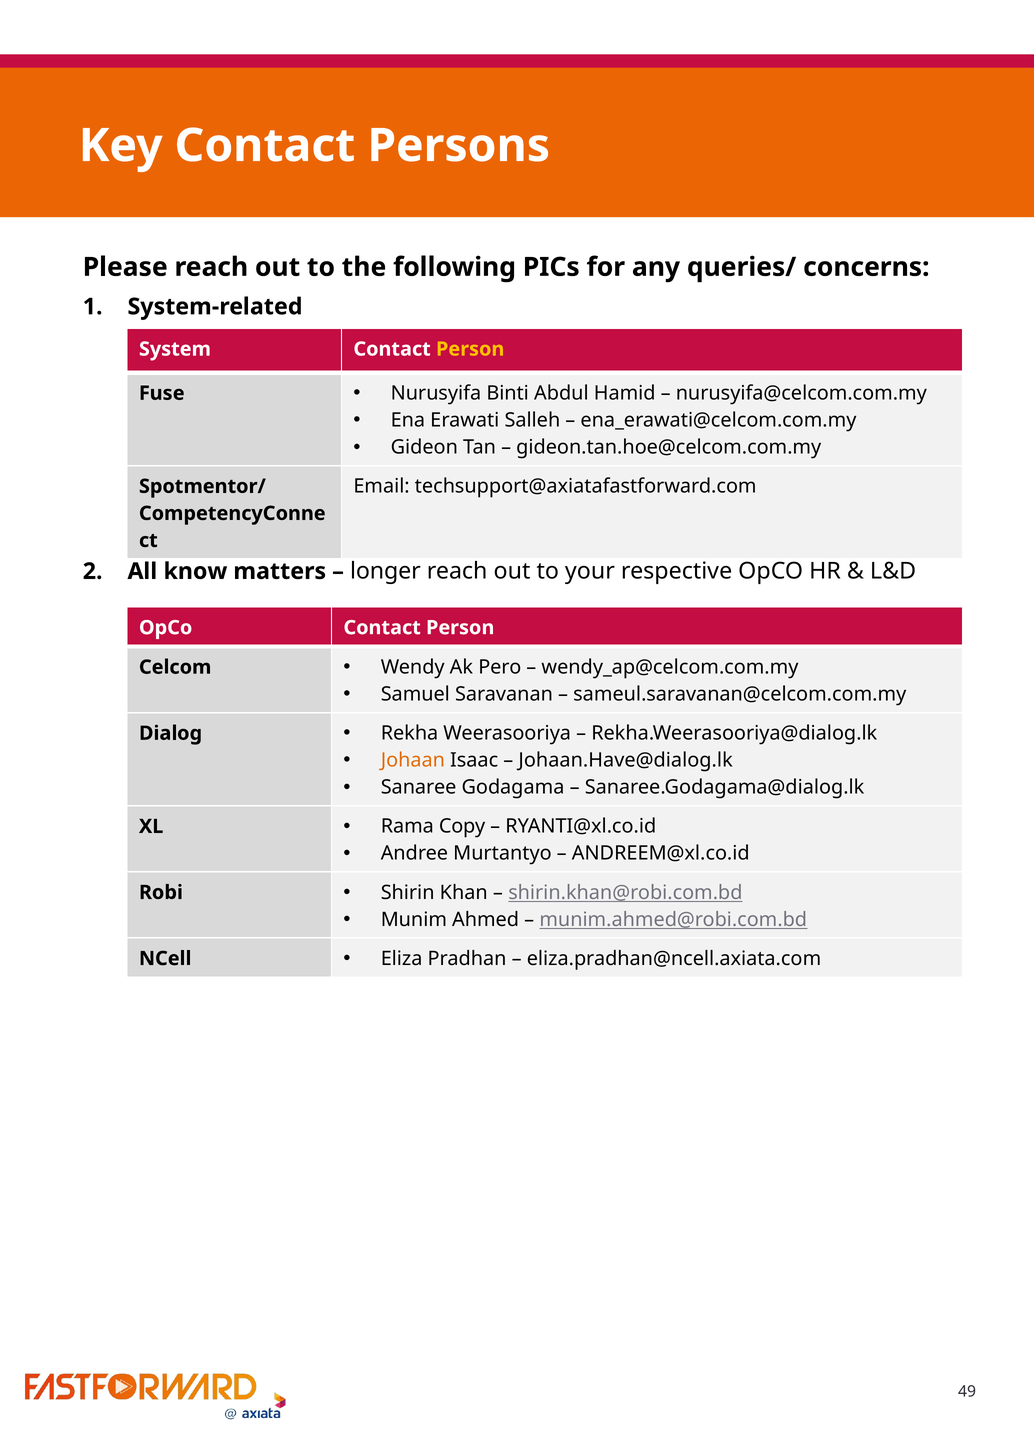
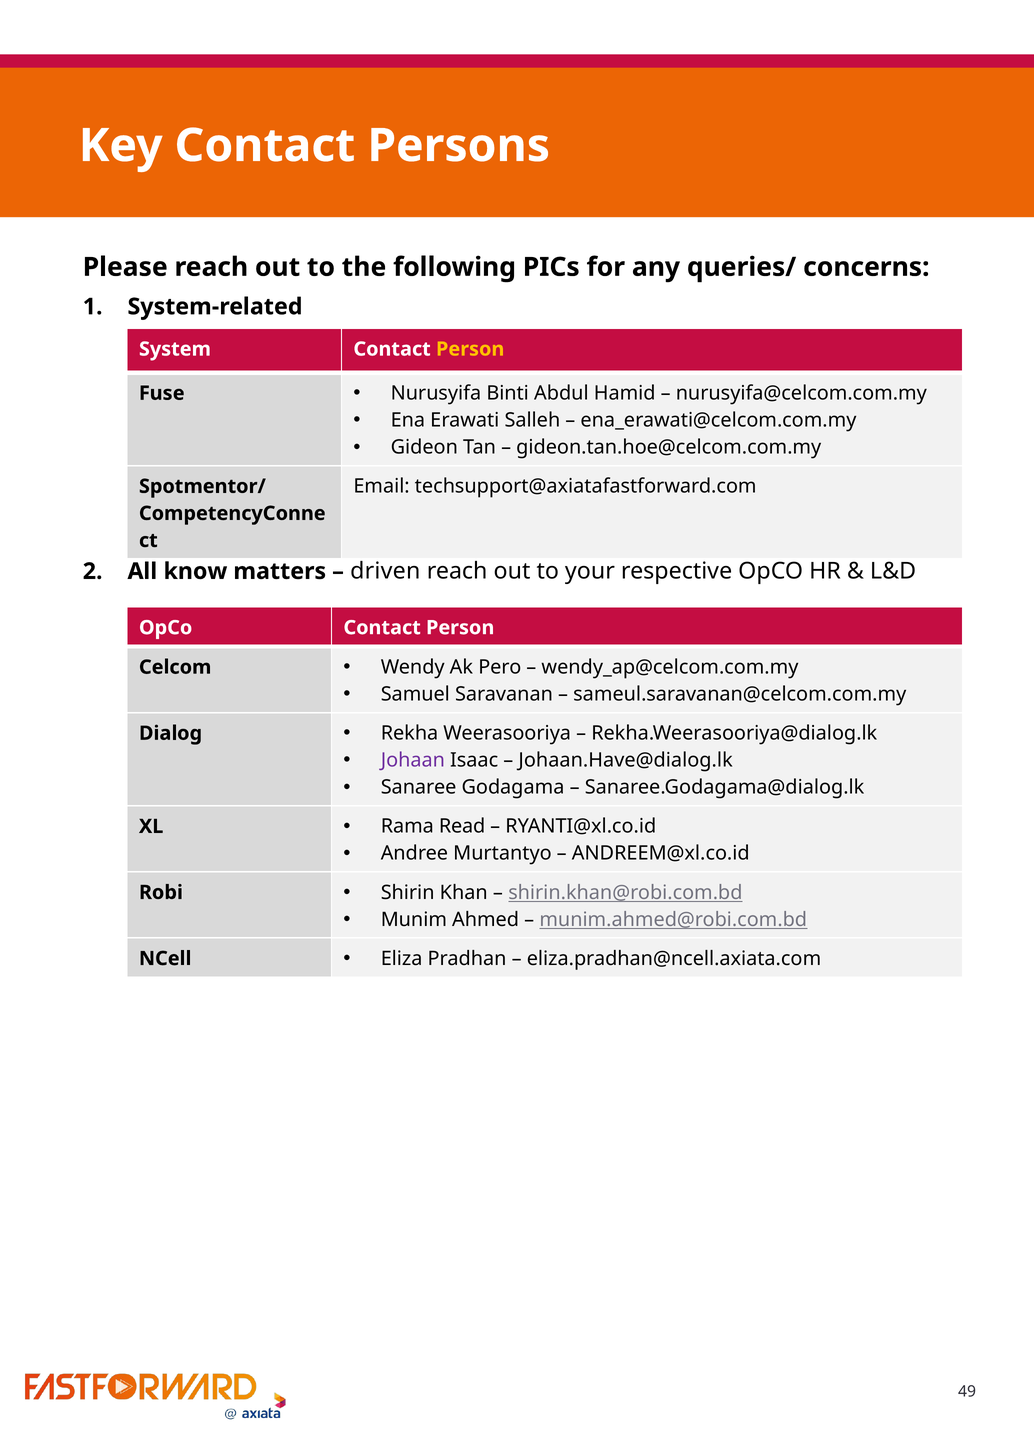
longer: longer -> driven (385, 572)
Johaan colour: orange -> purple (413, 761)
Copy: Copy -> Read (462, 827)
